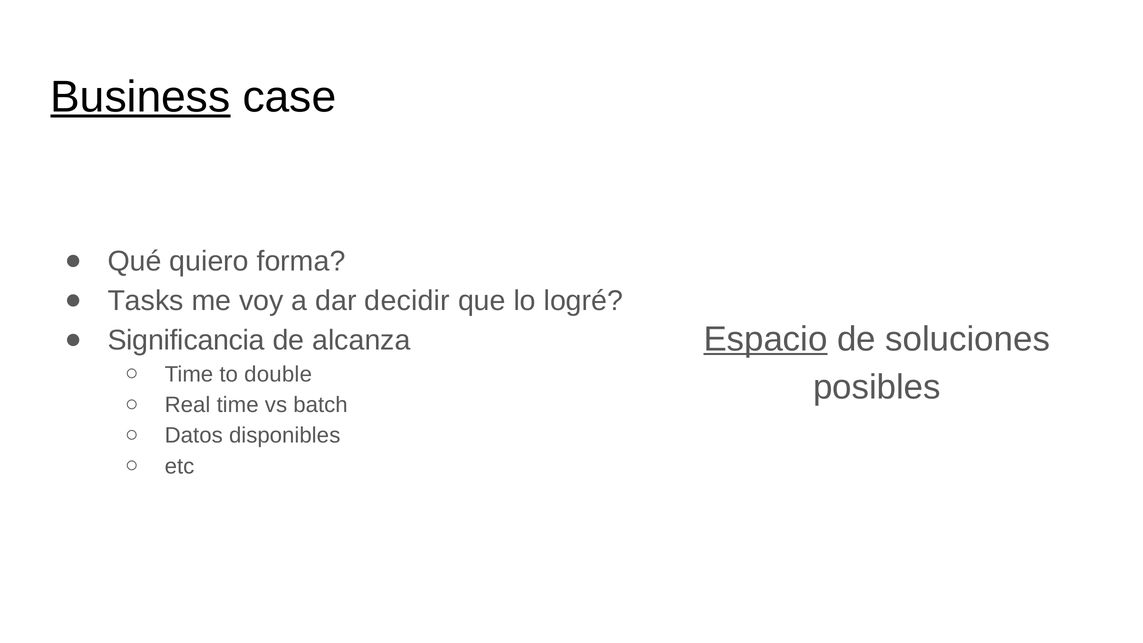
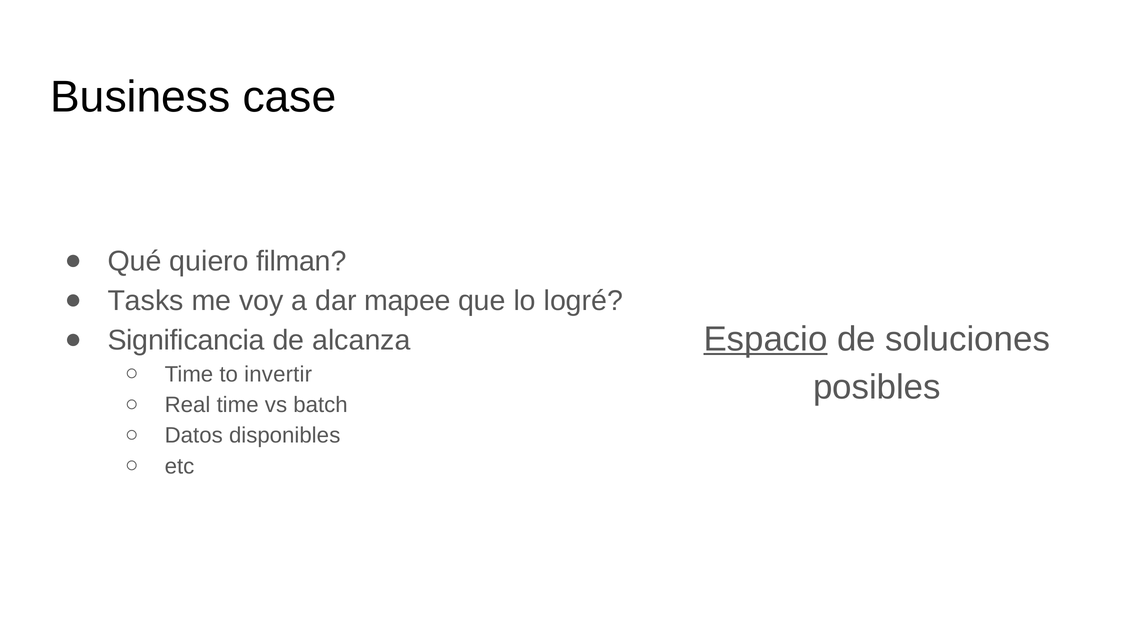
Business underline: present -> none (140, 97)
forma: forma -> filman (301, 261)
decidir: decidir -> mapee (407, 301)
double: double -> invertir (278, 374)
